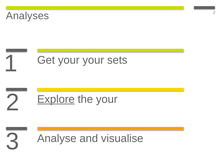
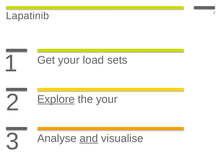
Analyses: Analyses -> Lapatinib (27, 16)
your your: your -> load (93, 60)
and underline: none -> present (89, 138)
